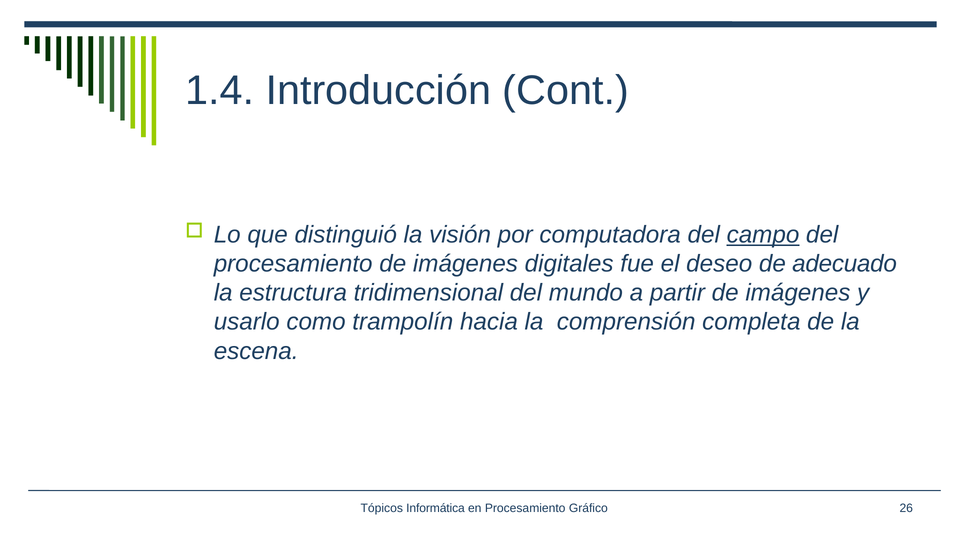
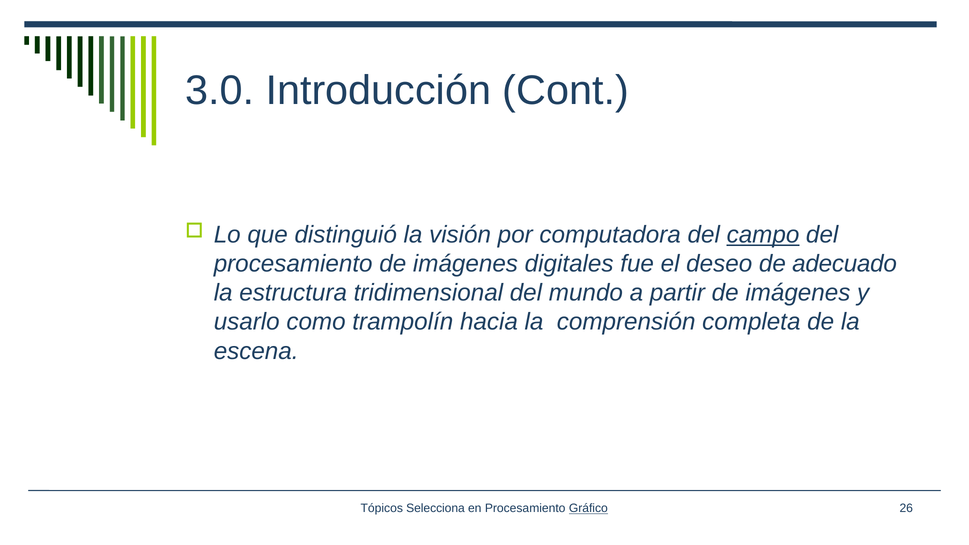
1.4: 1.4 -> 3.0 (220, 91)
Informática: Informática -> Selecciona (435, 509)
Gráfico underline: none -> present (588, 509)
